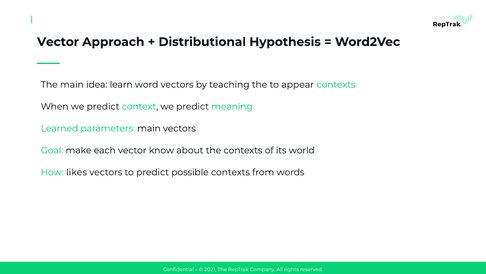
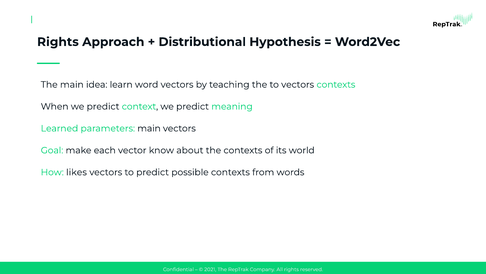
Vector: Vector -> Rights (58, 42)
to appear: appear -> vectors (298, 84)
